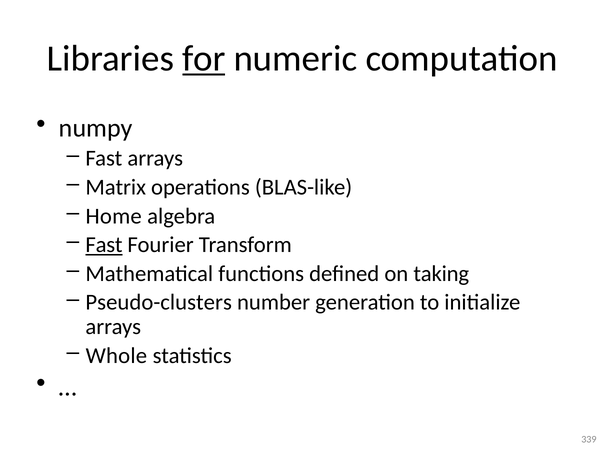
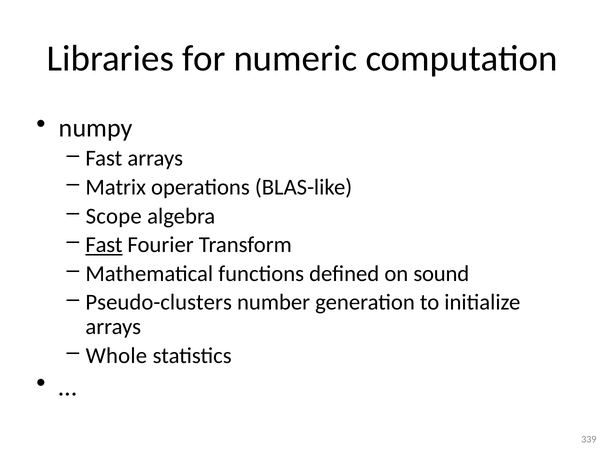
for underline: present -> none (204, 59)
Home: Home -> Scope (114, 216)
taking: taking -> sound (441, 273)
